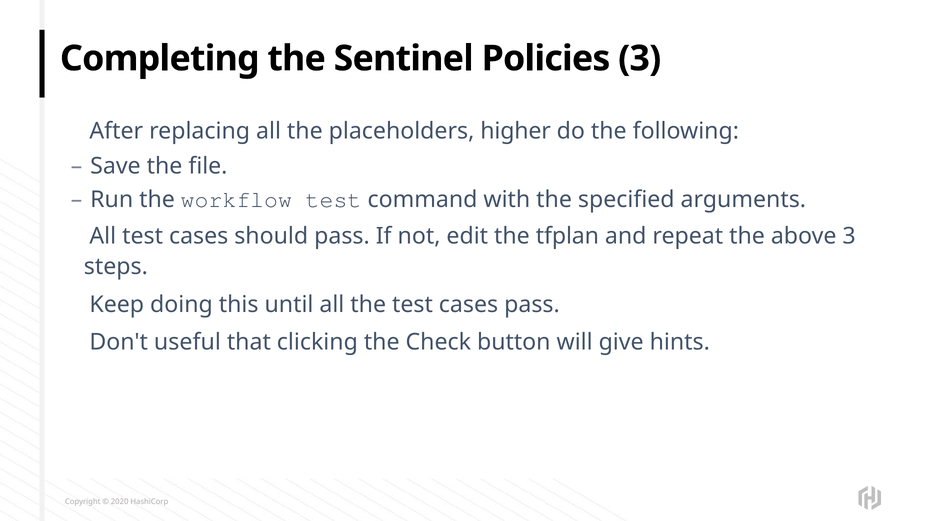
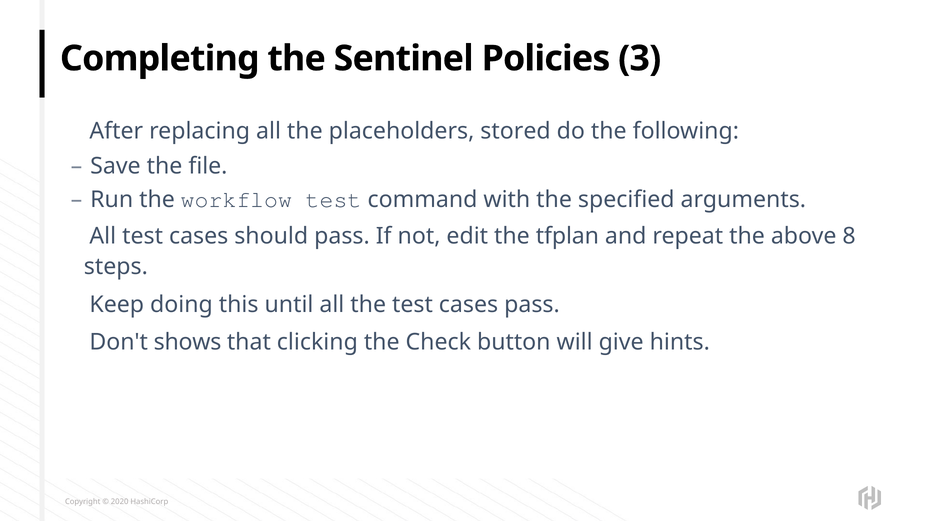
higher: higher -> stored (516, 131)
above 3: 3 -> 8 (849, 236)
useful: useful -> shows (188, 342)
